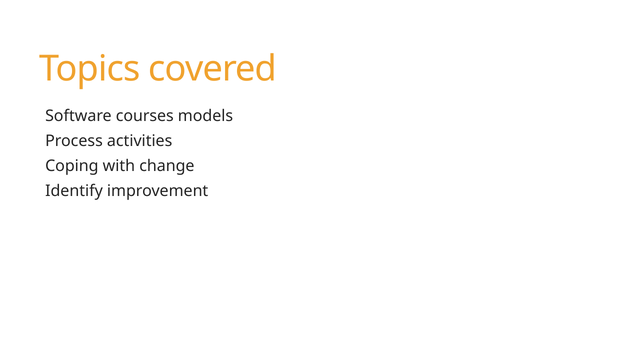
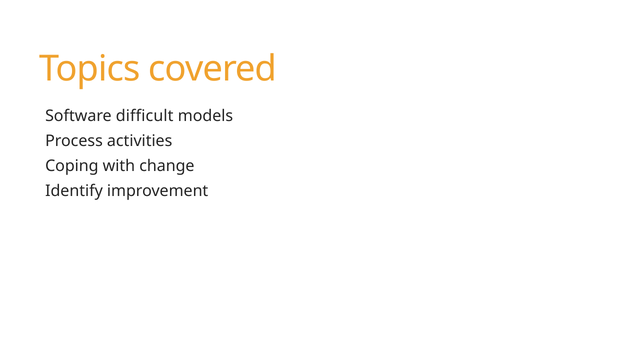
courses: courses -> difficult (145, 116)
